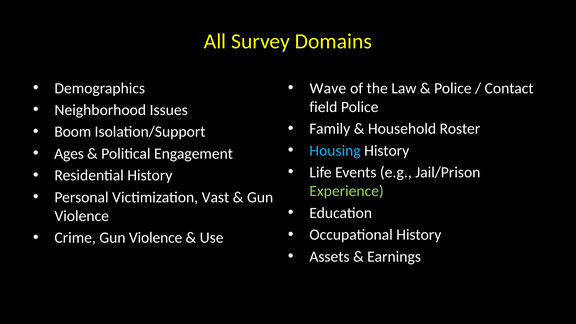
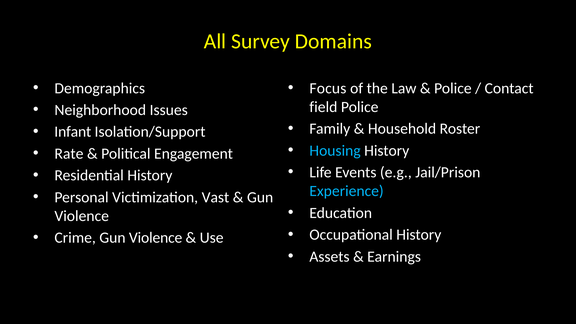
Wave: Wave -> Focus (328, 88)
Boom: Boom -> Infant (73, 132)
Ages: Ages -> Rate (69, 154)
Experience colour: light green -> light blue (347, 191)
